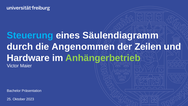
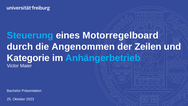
Säulendiagramm: Säulendiagramm -> Motorregelboard (121, 35)
Hardware: Hardware -> Kategorie (28, 58)
Anhängerbetrieb colour: light green -> light blue (103, 58)
